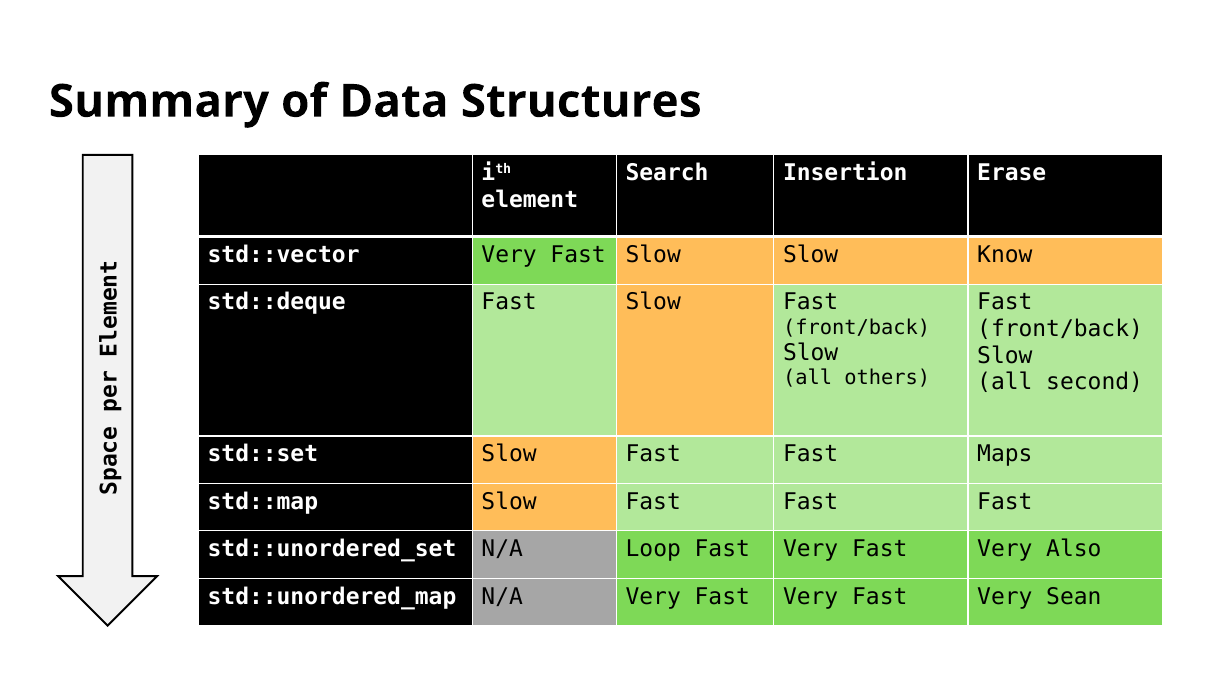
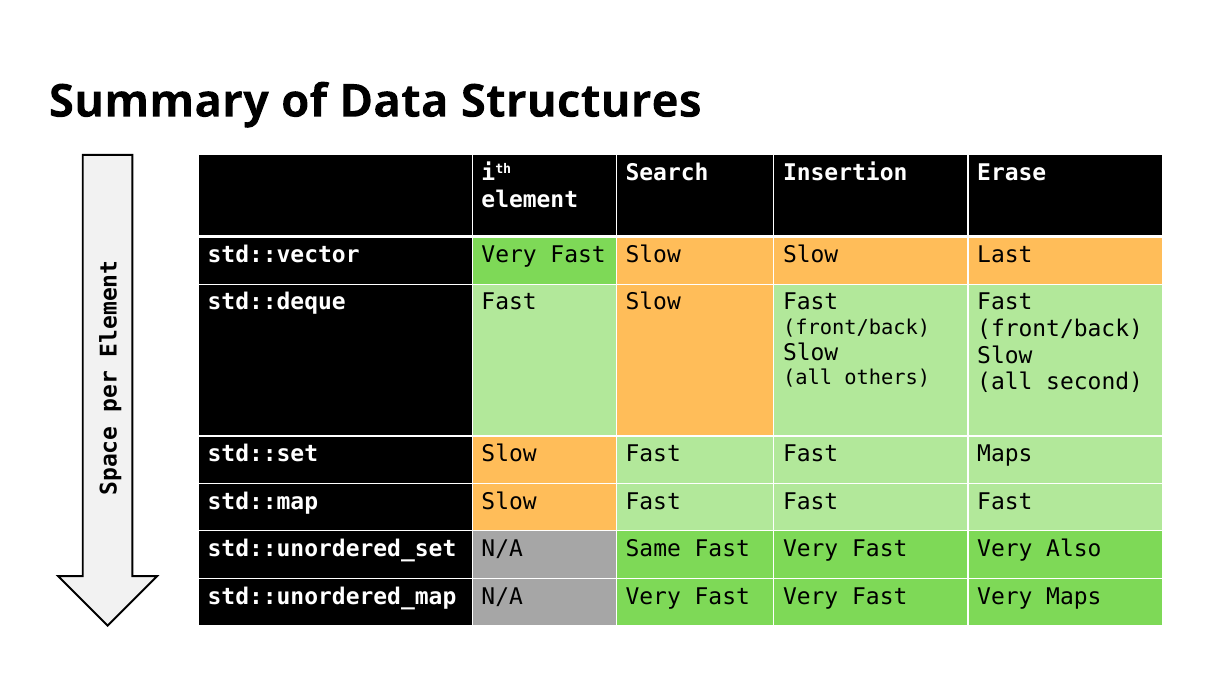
Know: Know -> Last (1005, 255)
Loop: Loop -> Same (653, 549)
Very Sean: Sean -> Maps (1074, 596)
